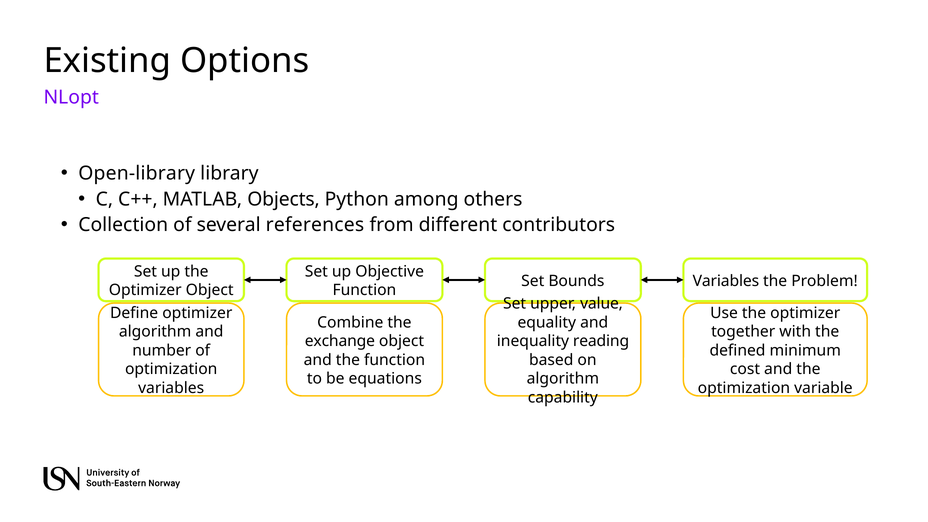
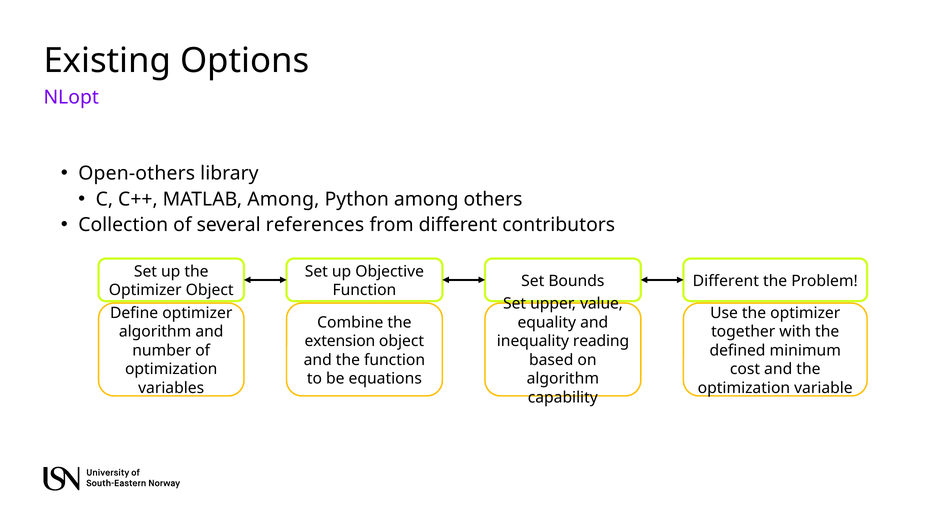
Open-library: Open-library -> Open-others (137, 174)
MATLAB Objects: Objects -> Among (283, 199)
Variables: Variables -> Different (726, 281)
exchange: exchange -> extension (340, 341)
